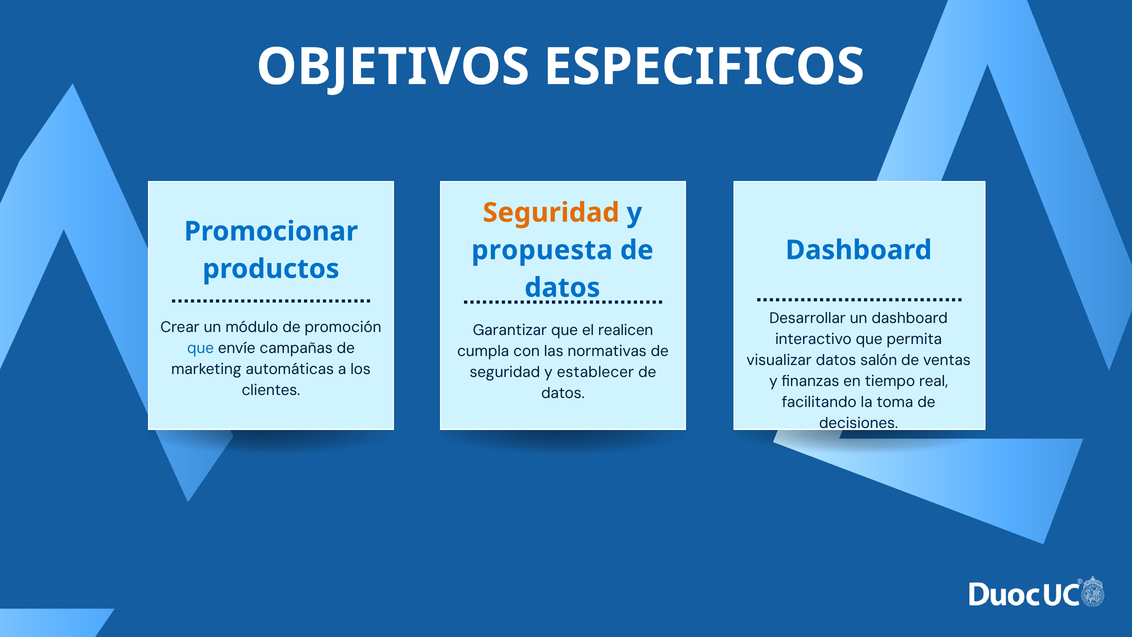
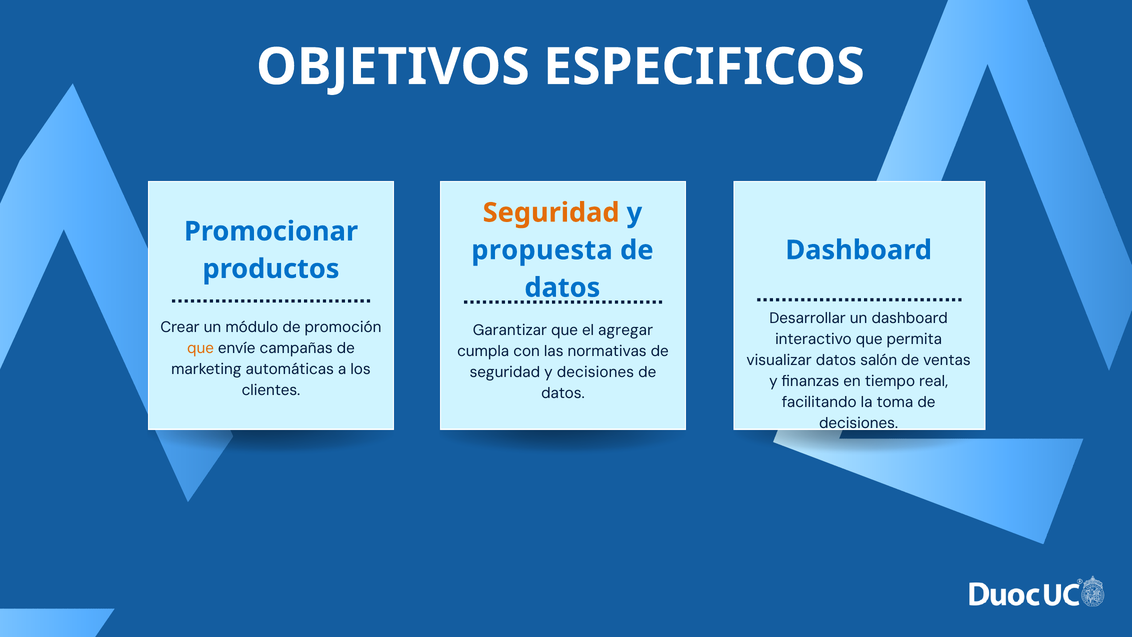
realicen: realicen -> agregar (626, 330)
que colour: blue -> orange (201, 348)
y establecer: establecer -> decisiones (595, 372)
